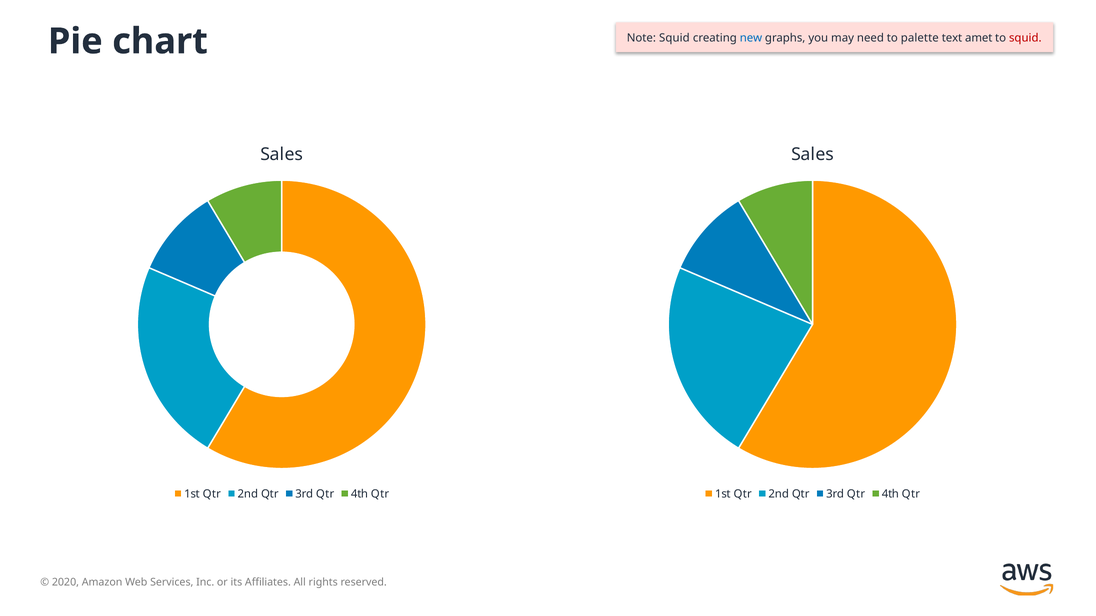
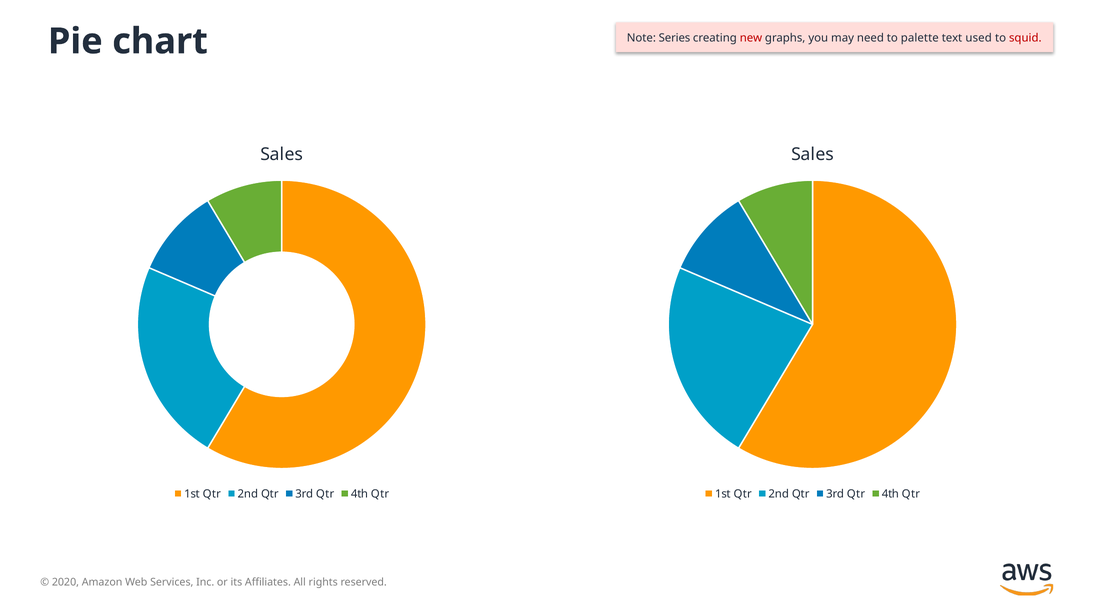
Note Squid: Squid -> Series (674, 38)
new colour: blue -> red (751, 38)
amet: amet -> used (979, 38)
